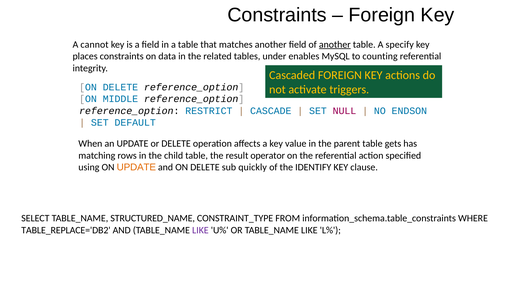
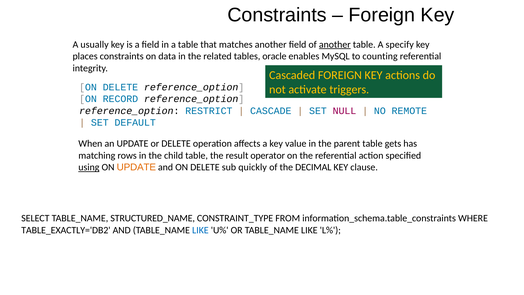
cannot: cannot -> usually (95, 45)
under: under -> oracle (274, 56)
MIDDLE: MIDDLE -> RECORD (120, 99)
ENDSON: ENDSON -> REMOTE (409, 111)
using underline: none -> present (89, 167)
IDENTIFY: IDENTIFY -> DECIMAL (313, 167)
TABLE_REPLACE='DB2: TABLE_REPLACE='DB2 -> TABLE_EXACTLY='DB2 (66, 230)
LIKE colour: purple -> blue (200, 230)
